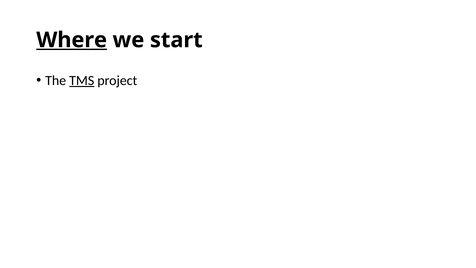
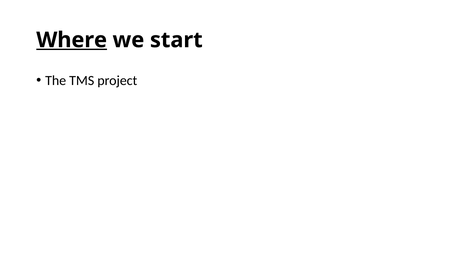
TMS underline: present -> none (82, 80)
